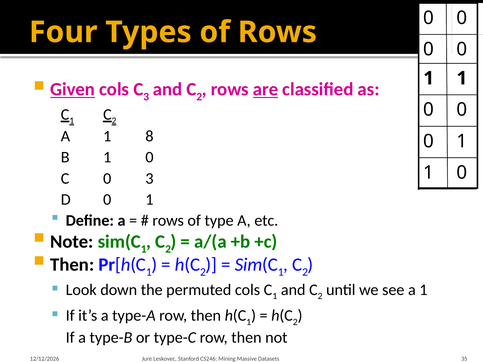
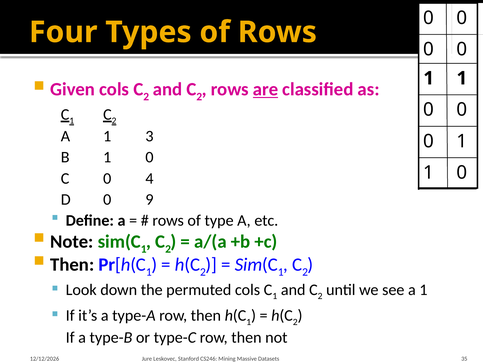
Given underline: present -> none (73, 89)
cols C 3: 3 -> 2 (146, 97)
8: 8 -> 3 (149, 136)
0 3: 3 -> 4 (149, 179)
D 0 1: 1 -> 9 (149, 200)
